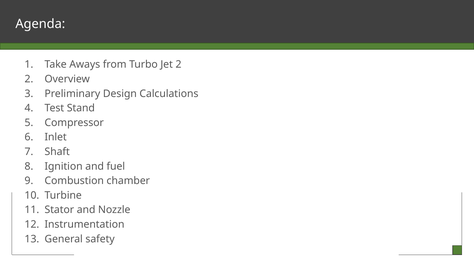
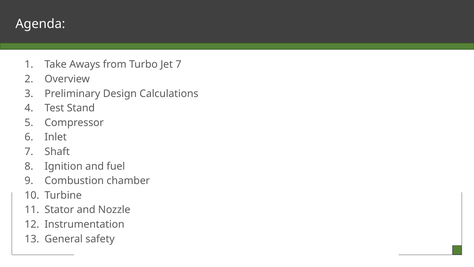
Jet 2: 2 -> 7 (178, 64)
